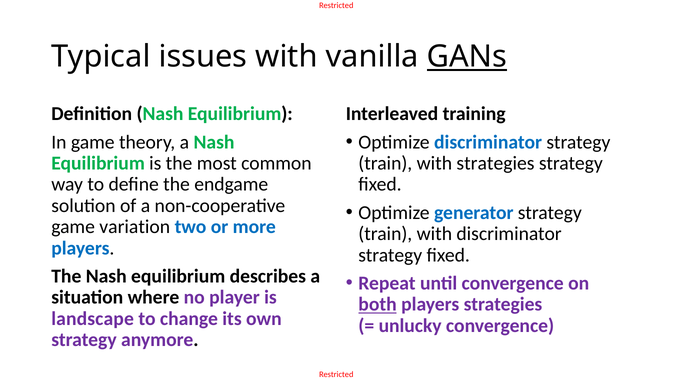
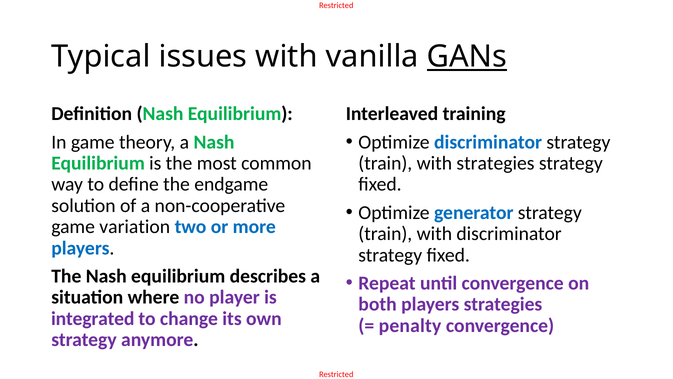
both underline: present -> none (378, 304)
landscape: landscape -> integrated (93, 318)
unlucky: unlucky -> penalty (410, 325)
